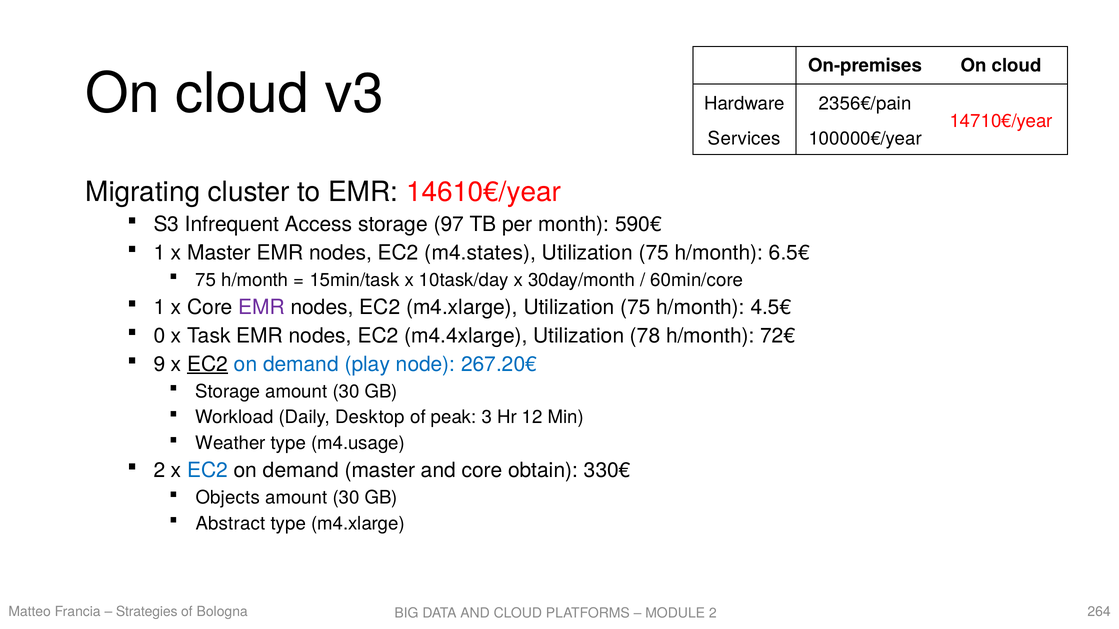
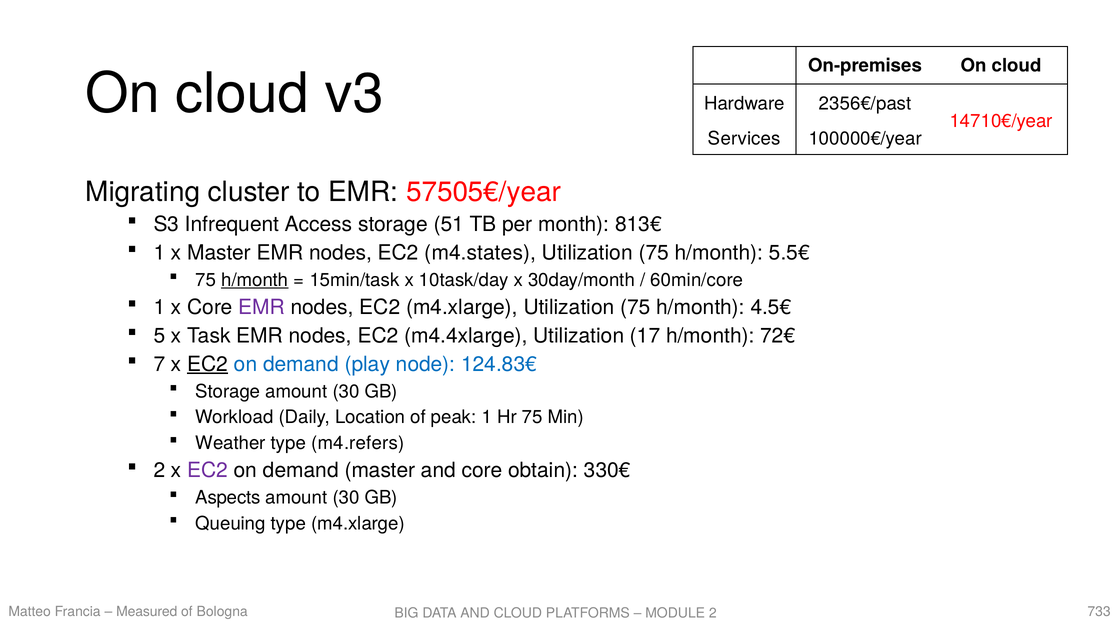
2356€/pain: 2356€/pain -> 2356€/past (865, 104)
14610€/year: 14610€/year -> 57505€/year (483, 192)
97: 97 -> 51 (449, 225)
590€: 590€ -> 813€ (638, 225)
6.5€: 6.5€ -> 5.5€ (789, 253)
h/month underline: none -> present (255, 280)
0: 0 -> 5 (159, 336)
78: 78 -> 17 (645, 336)
9: 9 -> 7 (159, 364)
267.20€: 267.20€ -> 124.83€ (499, 364)
Desktop: Desktop -> Location (370, 418)
peak 3: 3 -> 1 (487, 418)
Hr 12: 12 -> 75 (532, 418)
m4.usage: m4.usage -> m4.refers (358, 444)
EC2 colour: blue -> purple (208, 471)
Objects: Objects -> Aspects (228, 498)
Abstract: Abstract -> Queuing (231, 524)
Strategies: Strategies -> Measured (147, 612)
264: 264 -> 733 (1099, 612)
